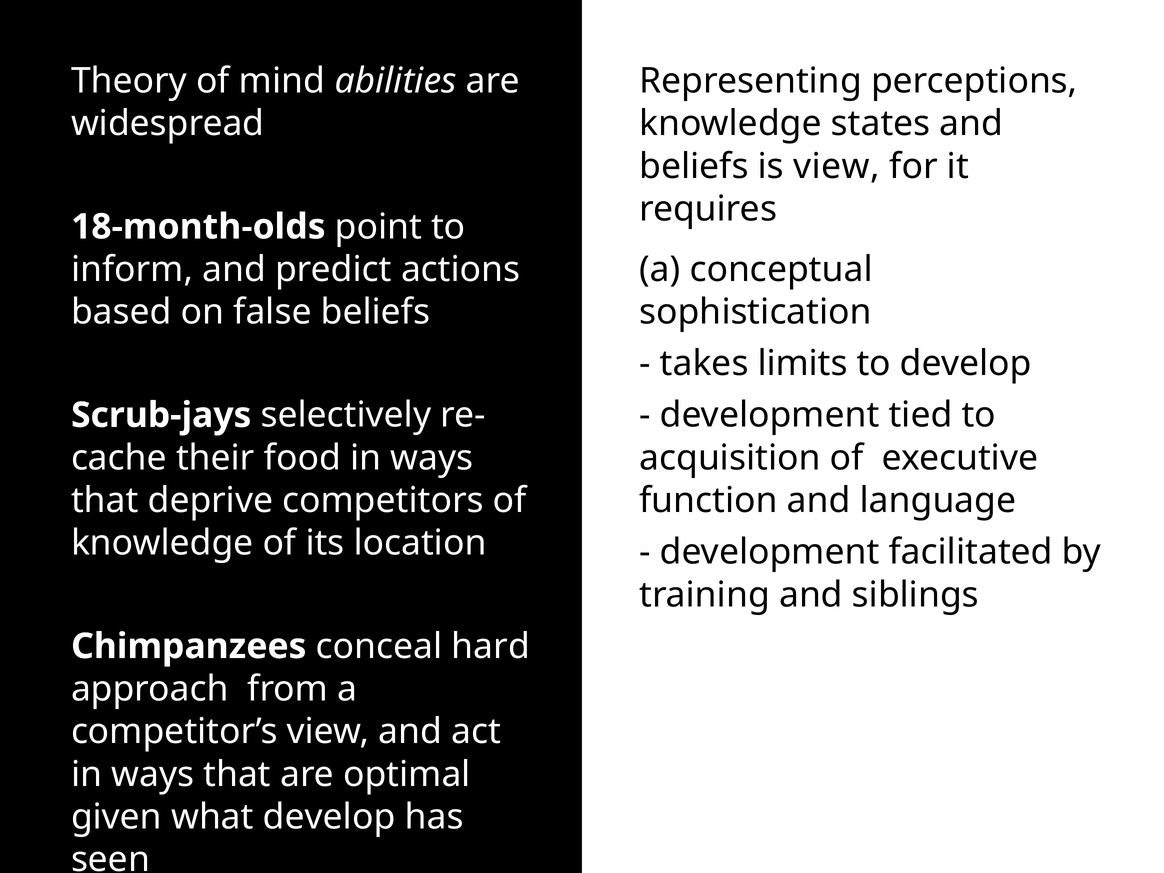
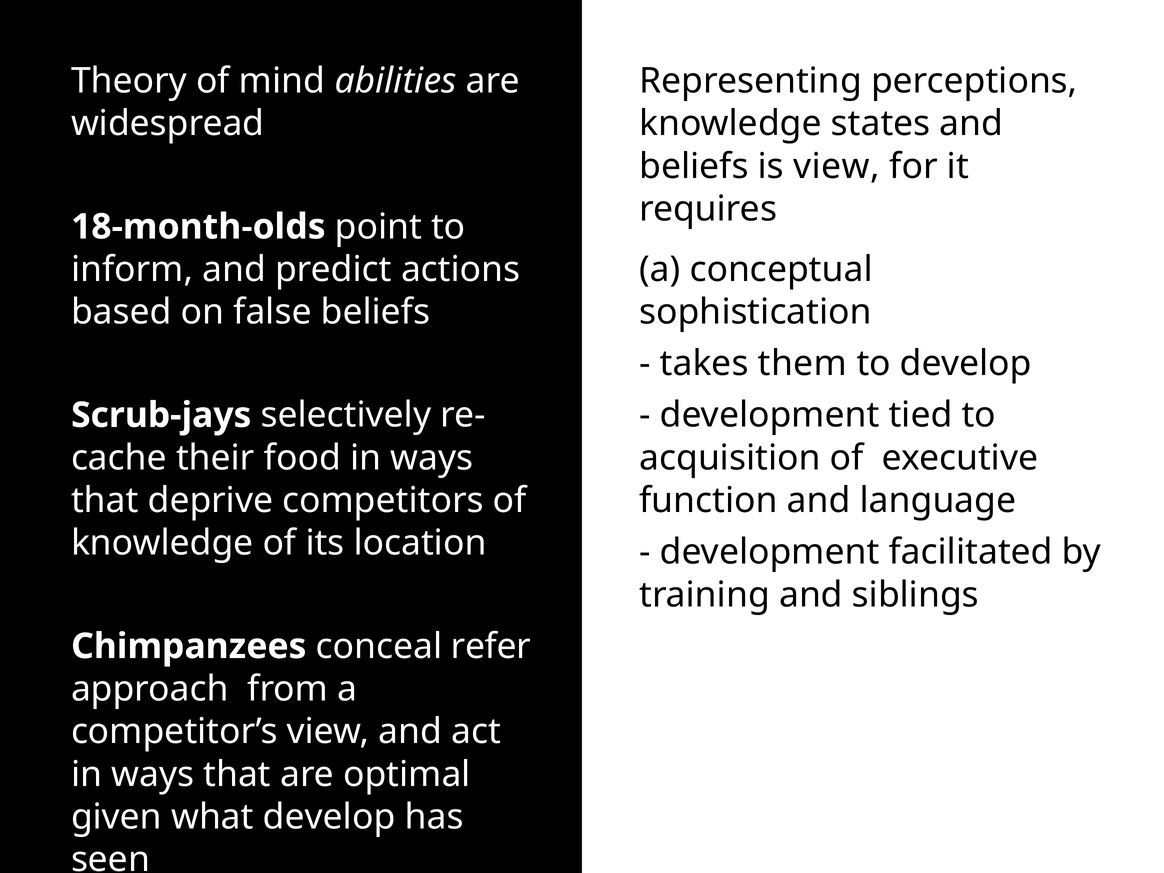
limits: limits -> them (802, 364)
hard: hard -> refer (491, 646)
